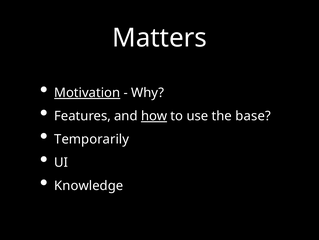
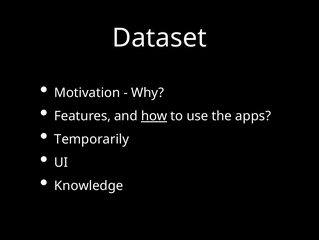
Matters: Matters -> Dataset (159, 38)
Motivation underline: present -> none (87, 93)
base: base -> apps (253, 116)
